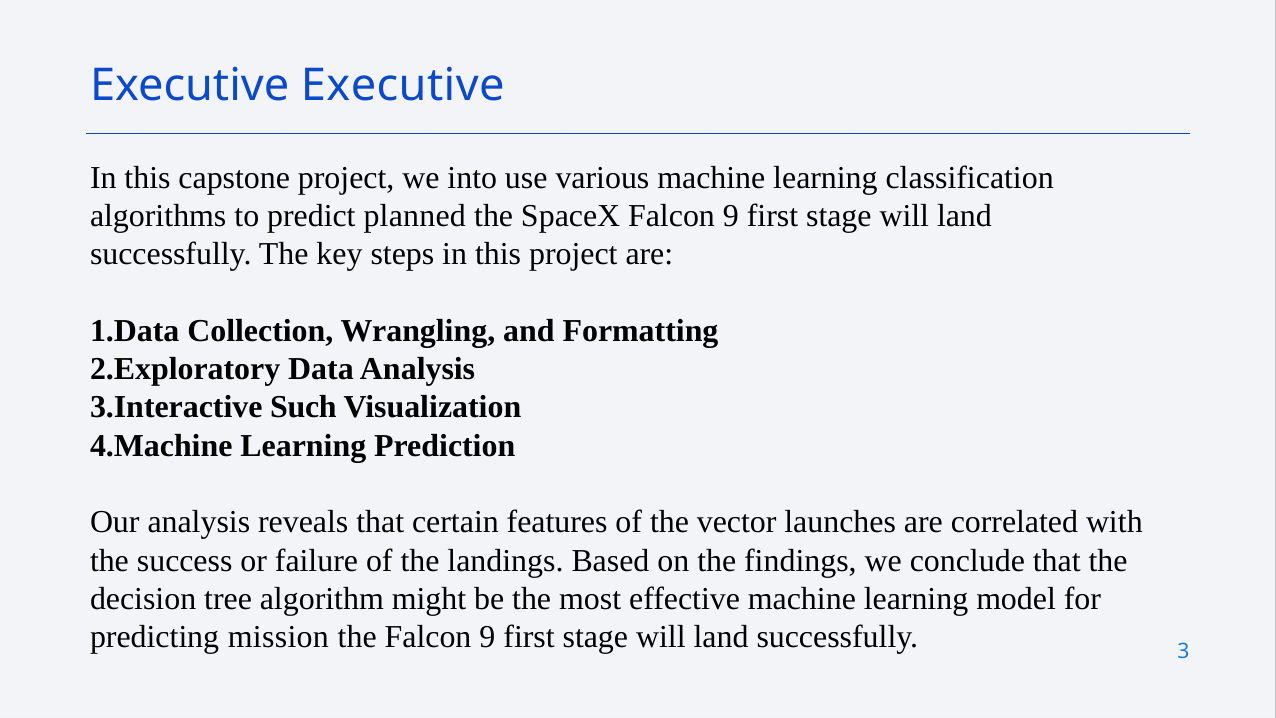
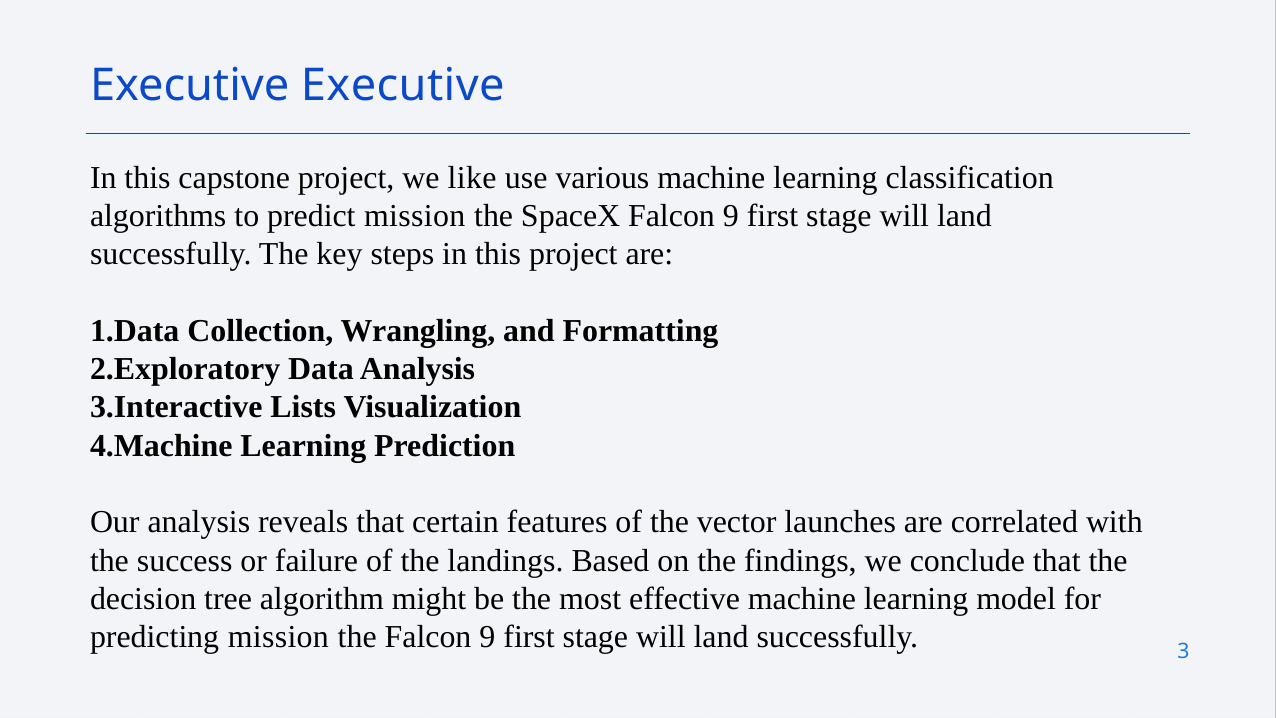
into: into -> like (472, 177)
predict planned: planned -> mission (415, 216)
Such: Such -> Lists (303, 407)
